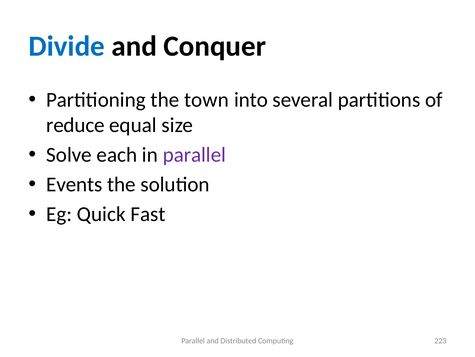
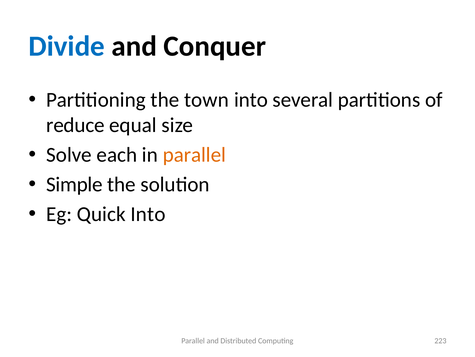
parallel colour: purple -> orange (194, 155)
Events: Events -> Simple (74, 184)
Quick Fast: Fast -> Into (148, 214)
